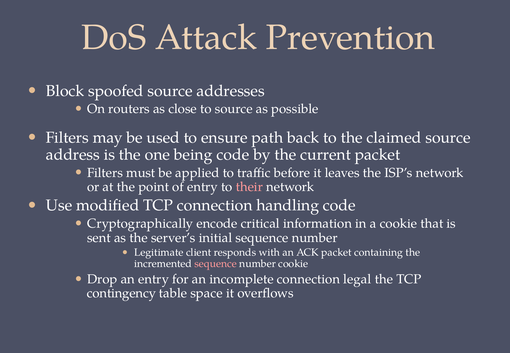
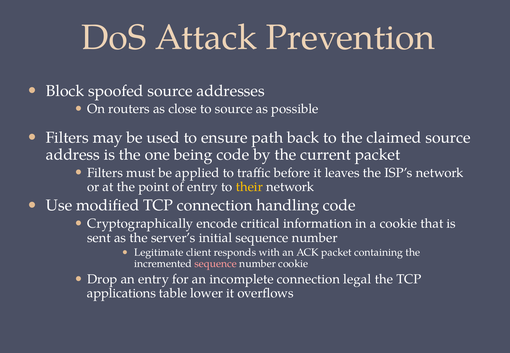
their colour: pink -> yellow (249, 187)
contingency: contingency -> applications (121, 293)
space: space -> lower (207, 293)
